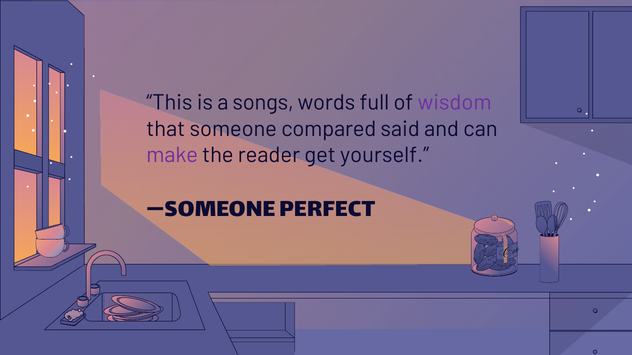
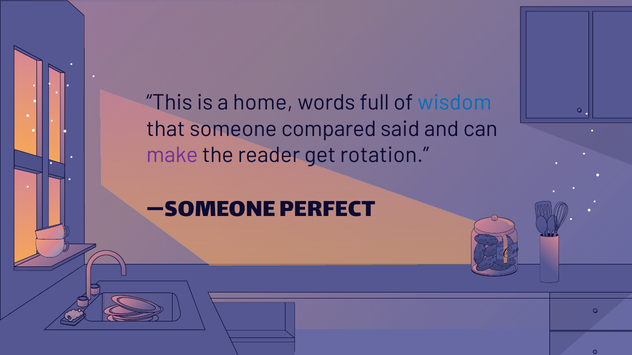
songs: songs -> home (263, 103)
wisdom colour: purple -> blue (455, 103)
yourself: yourself -> rotation (385, 155)
